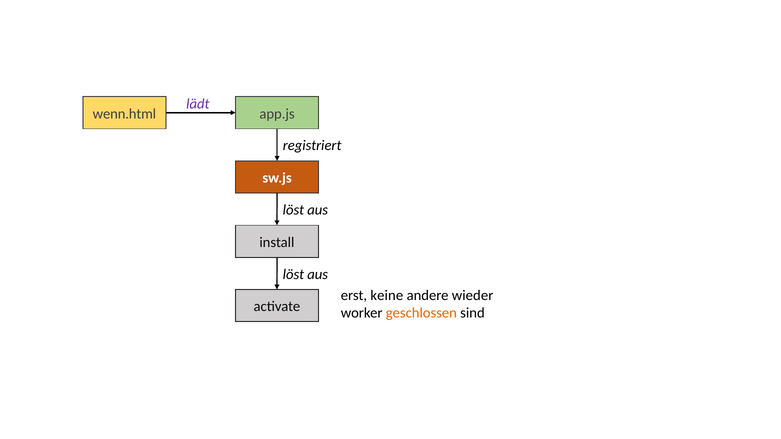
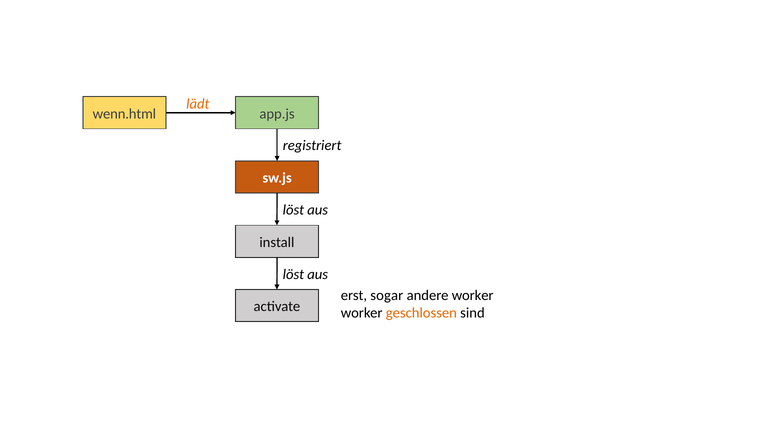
lädt colour: purple -> orange (198, 104)
keine: keine -> sogar (387, 296)
andere wieder: wieder -> worker (473, 296)
